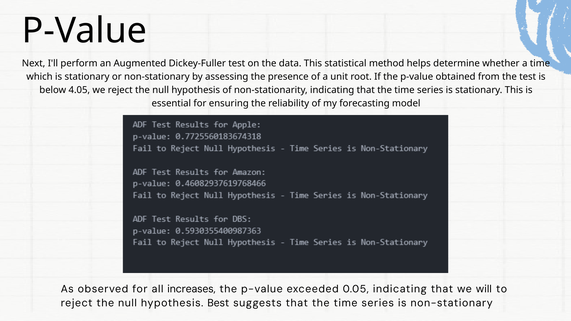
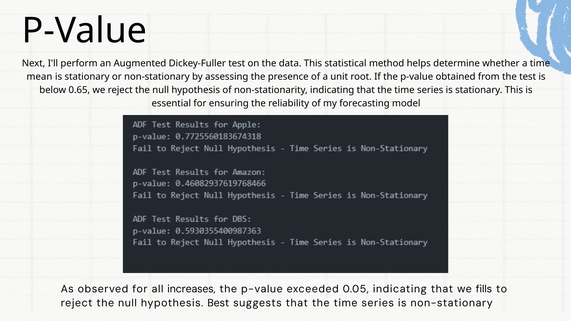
which: which -> mean (39, 77)
4.05: 4.05 -> 0.65 (79, 90)
will: will -> fills (484, 289)
